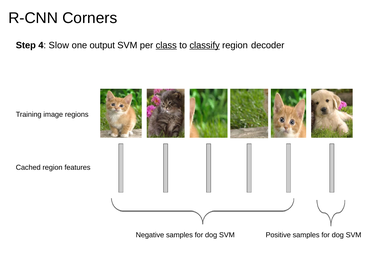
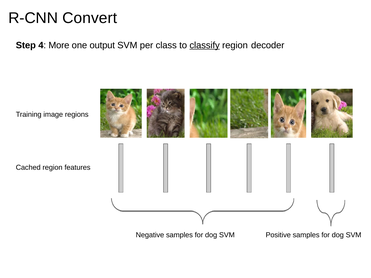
Corners: Corners -> Convert (90, 18)
Slow: Slow -> More (59, 45)
class underline: present -> none (166, 45)
